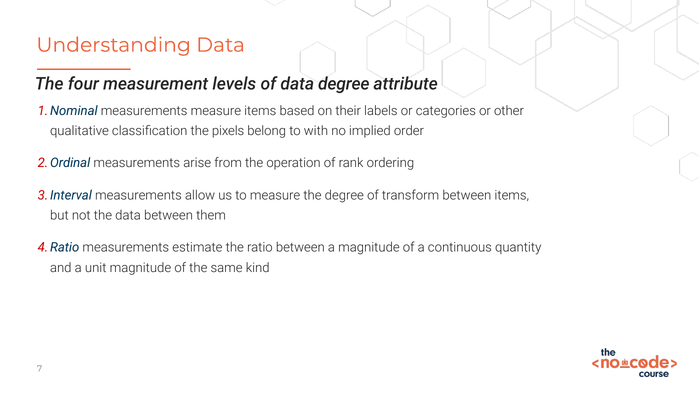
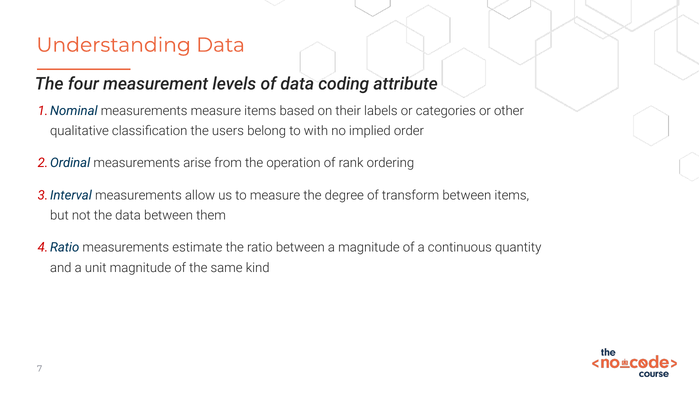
data degree: degree -> coding (344, 84)
pixels: pixels -> users (228, 131)
